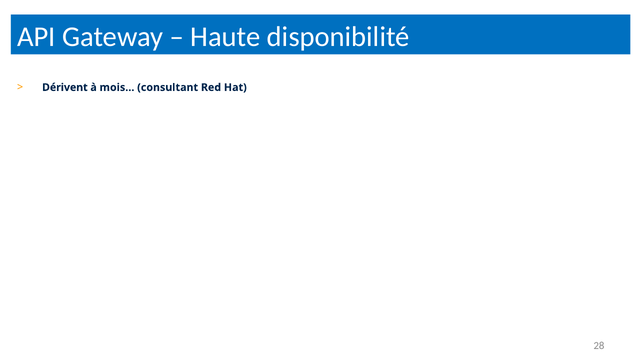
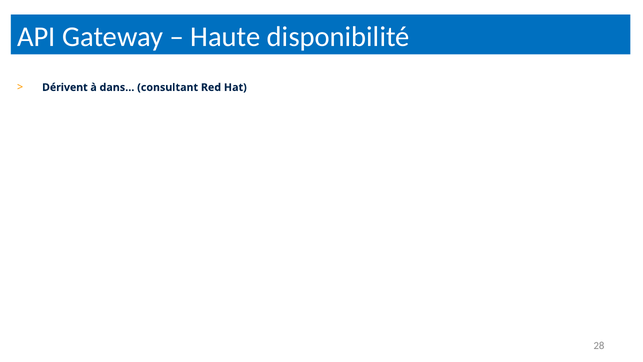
mois…: mois… -> dans… (117, 87)
